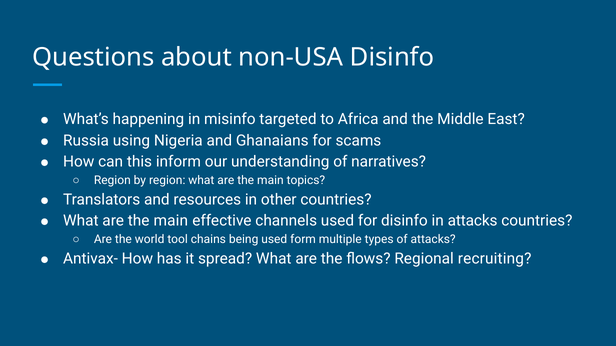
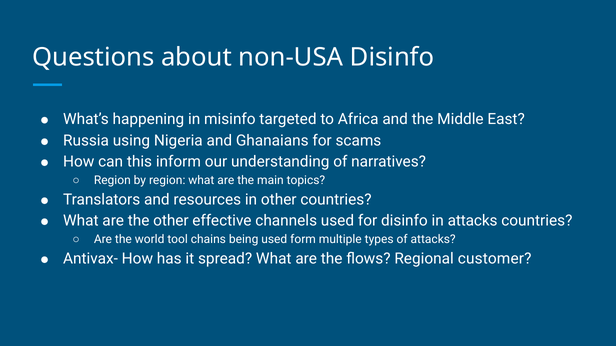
main: main -> other (171, 221)
recruiting: recruiting -> customer (495, 259)
